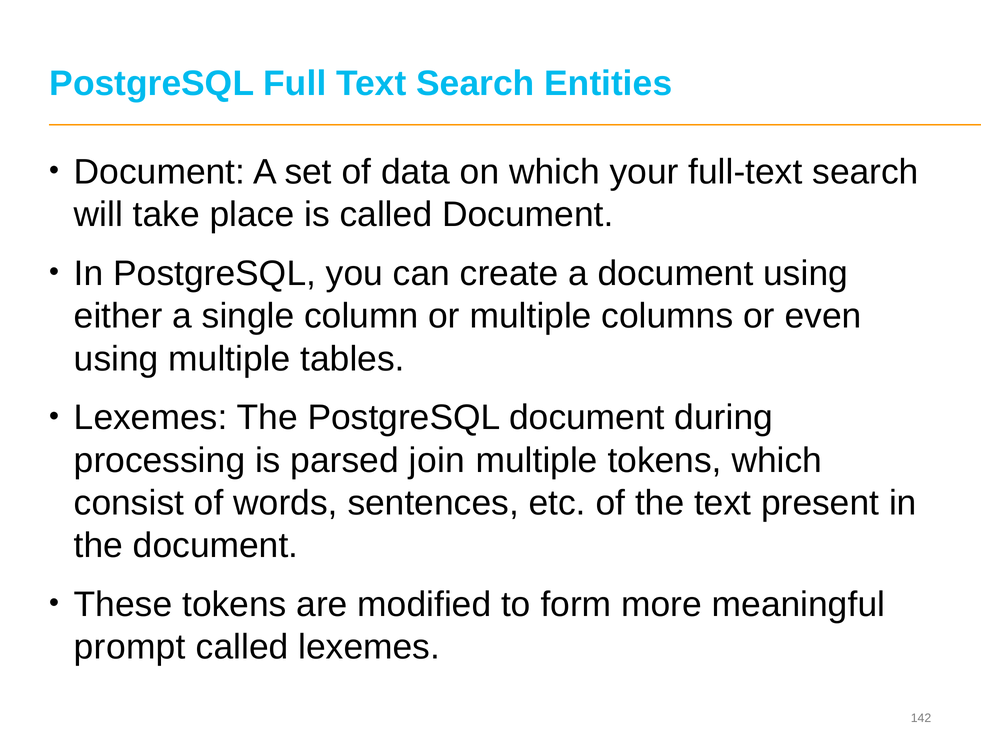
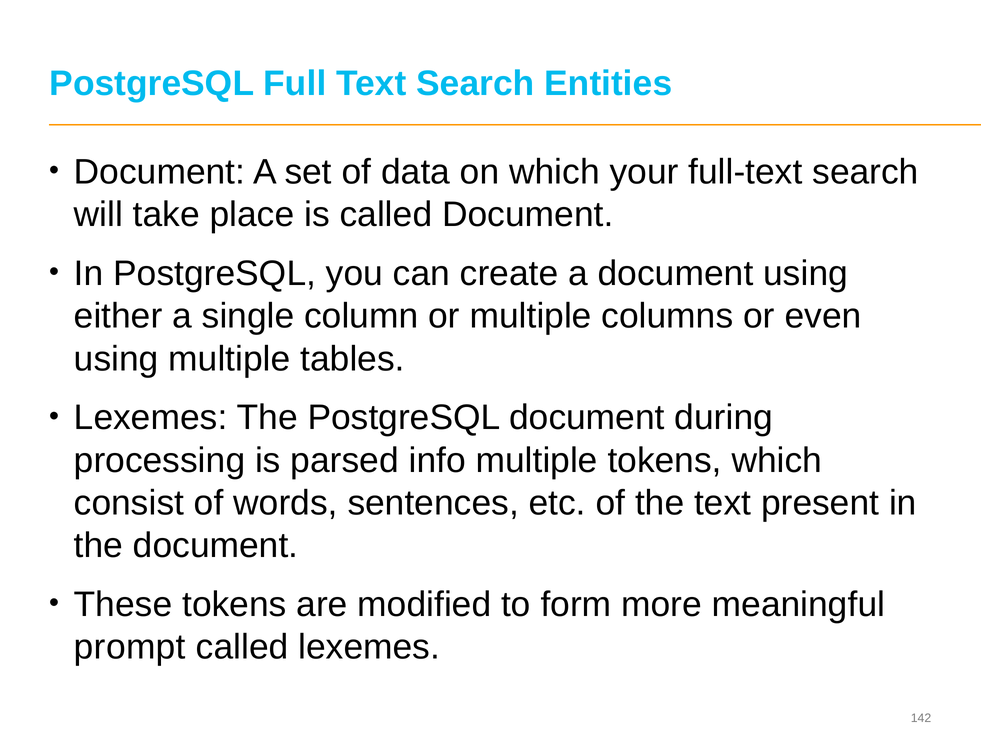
join: join -> info (437, 460)
